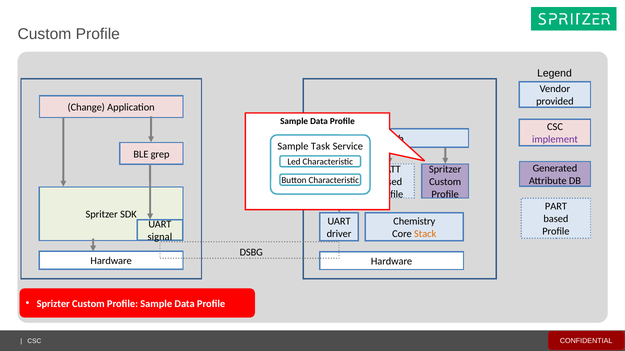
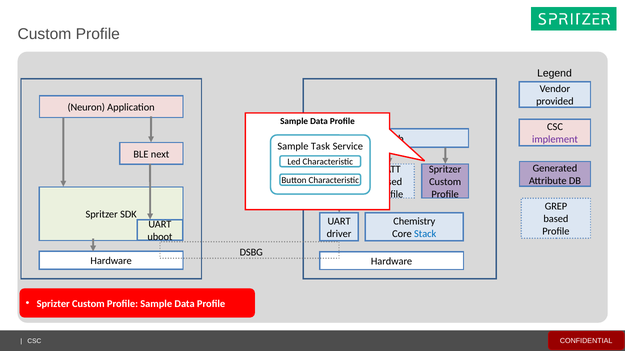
Change: Change -> Neuron (86, 107)
grep: grep -> next (160, 154)
PART: PART -> GREP (556, 207)
Stack colour: orange -> blue (425, 234)
signal: signal -> uboot (160, 237)
